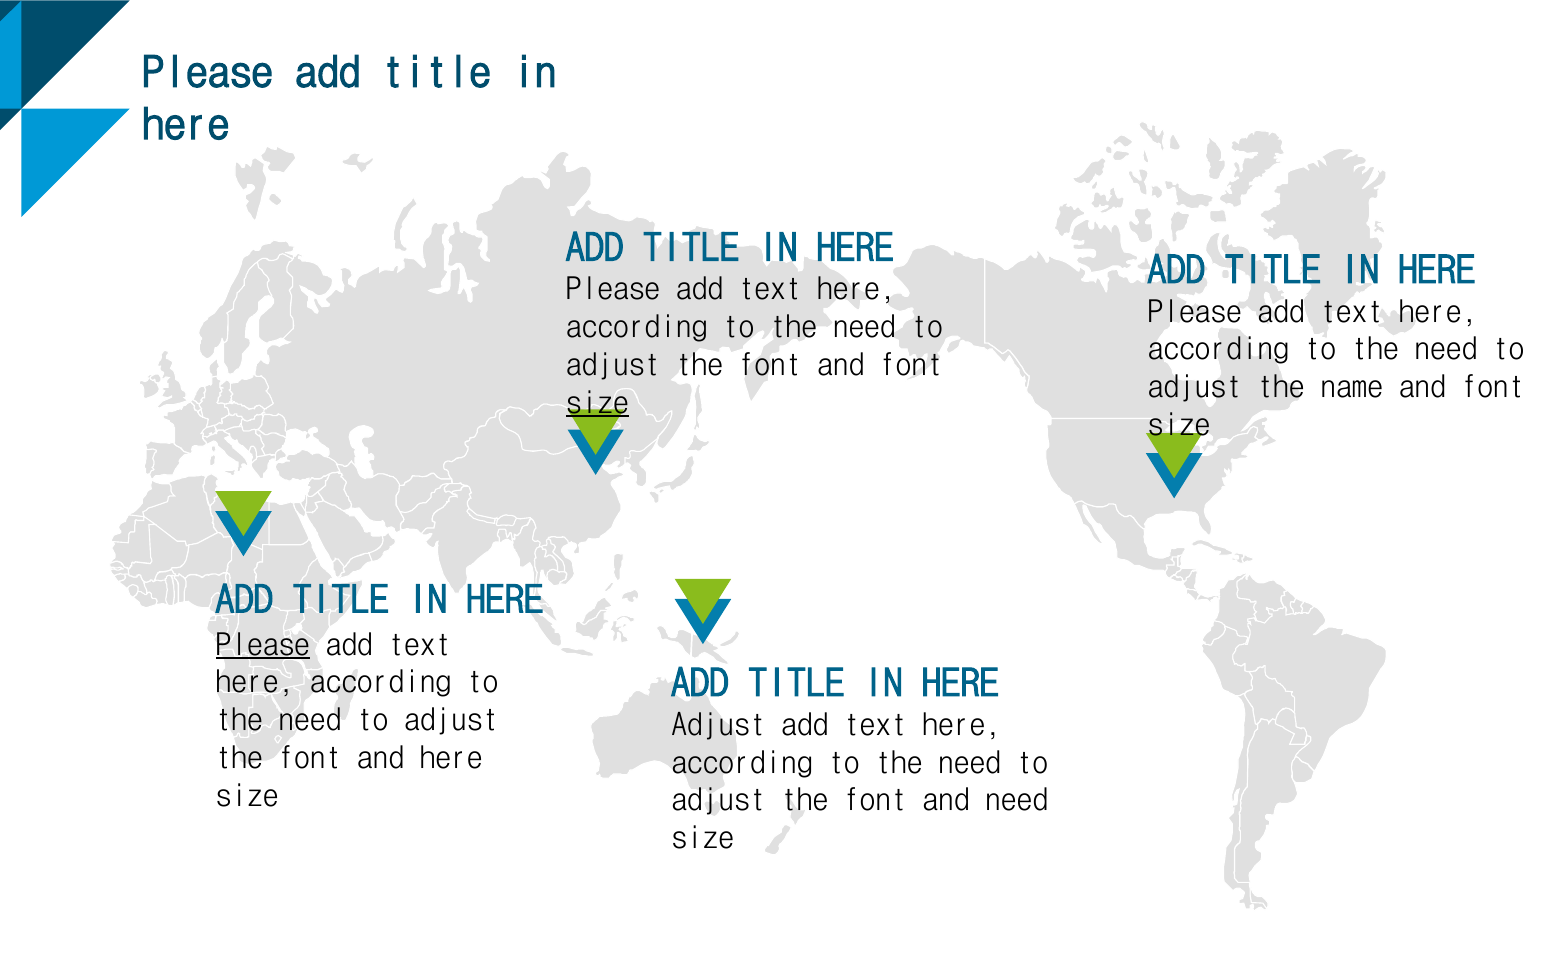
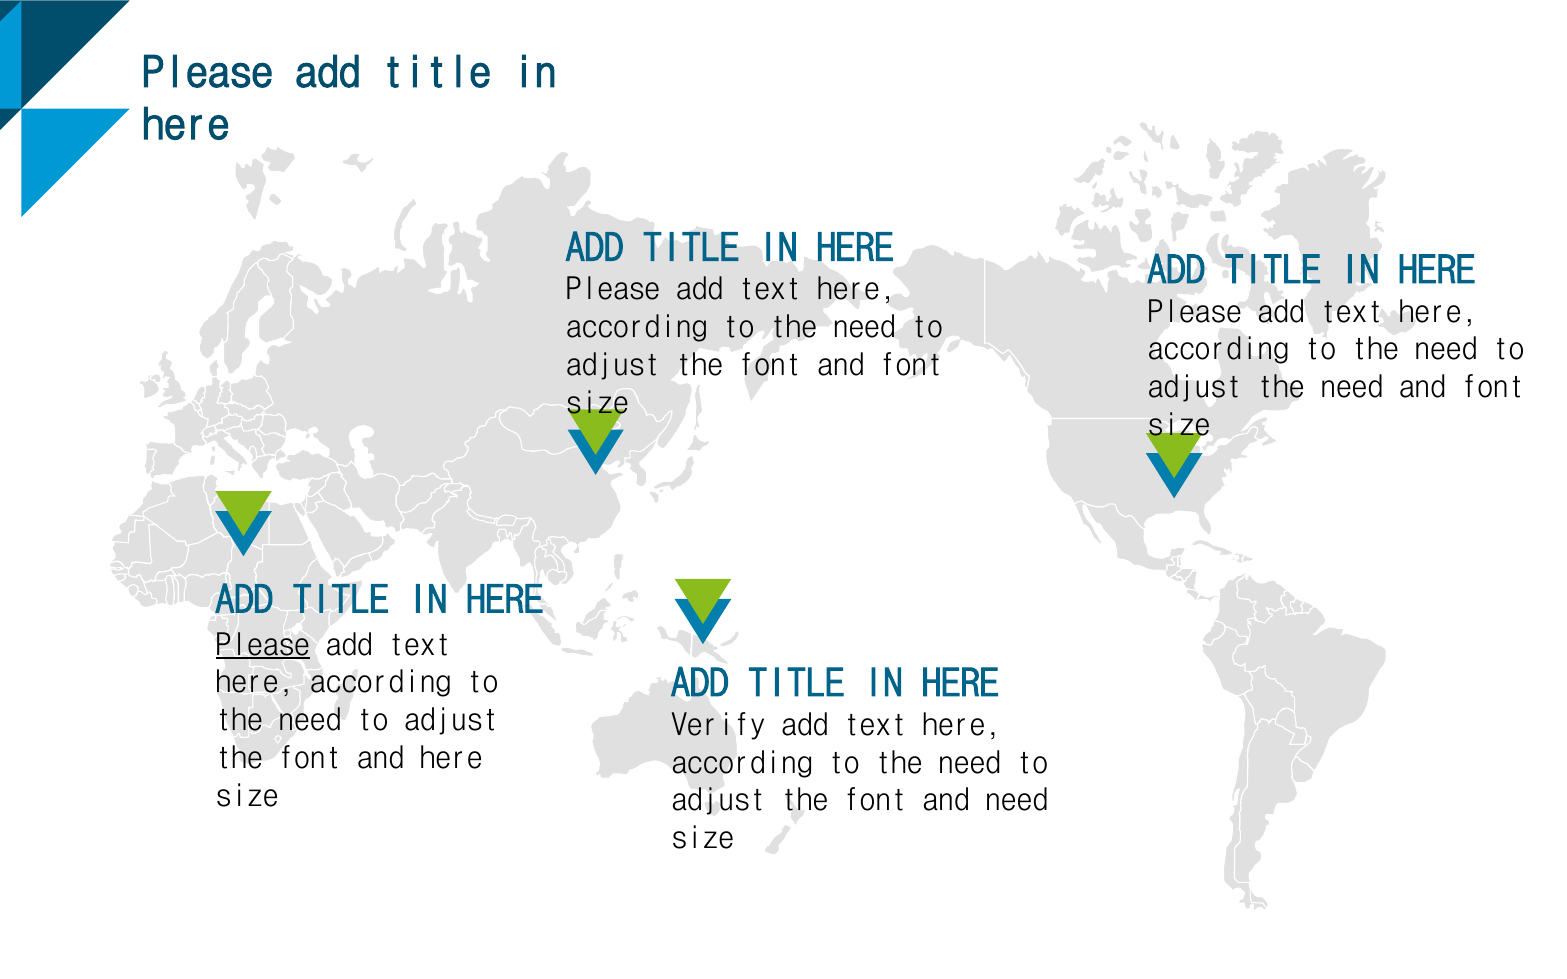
adjust the name: name -> need (1352, 387)
size underline: present -> none (597, 403)
Adjust: Adjust -> Verify (718, 725)
